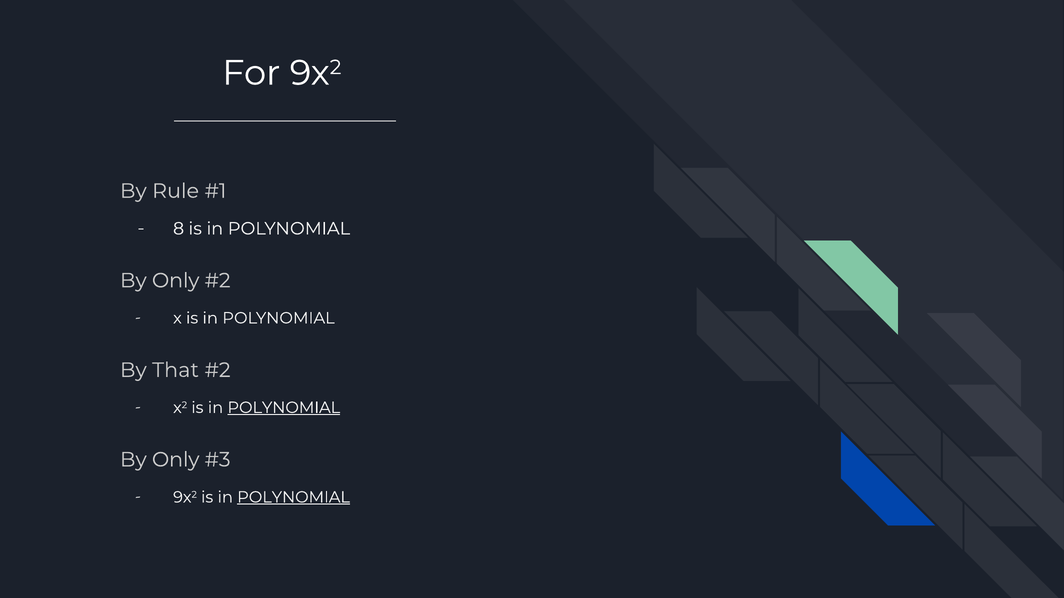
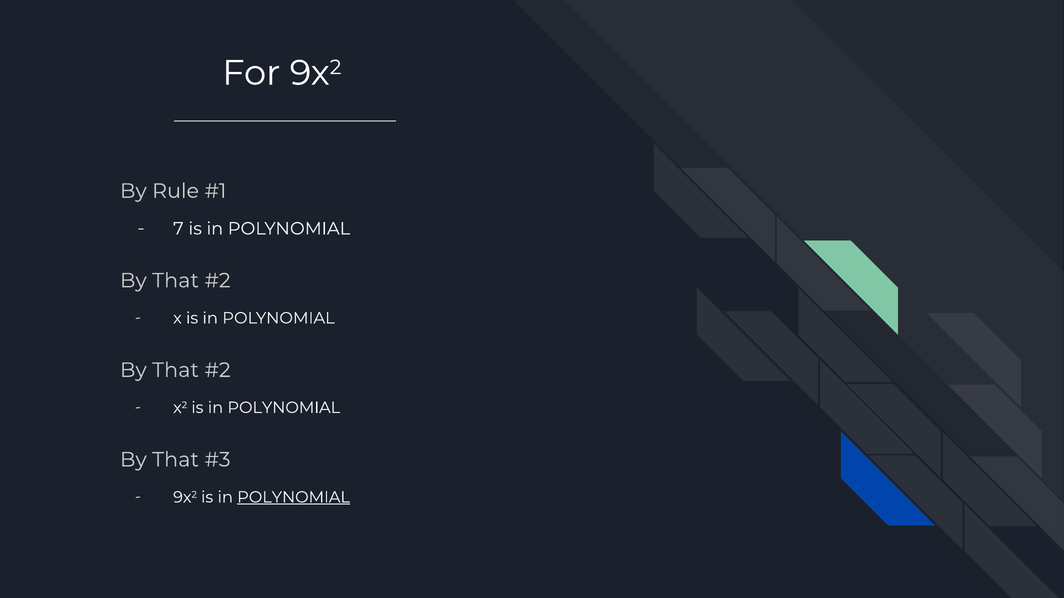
8: 8 -> 7 (178, 229)
Only: Only -> That (176, 281)
POLYNOMIAL underline: present -> none (284, 408)
Only: Only -> That (176, 460)
